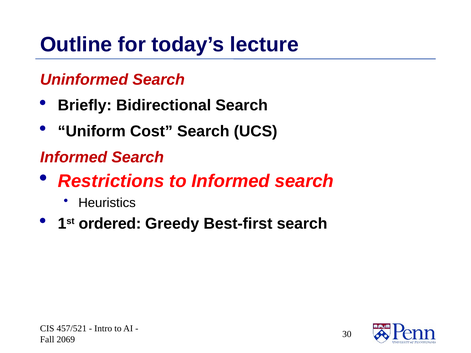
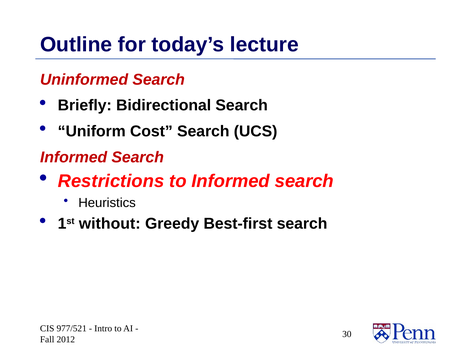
ordered: ordered -> without (110, 224)
457/521: 457/521 -> 977/521 (72, 329)
2069: 2069 -> 2012 (66, 340)
